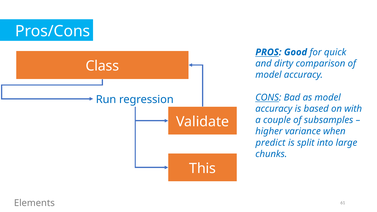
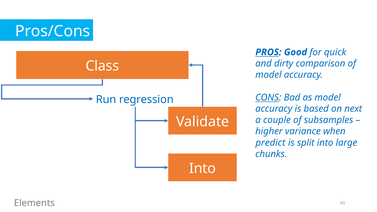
with: with -> next (353, 109)
This: This -> Into (203, 168)
